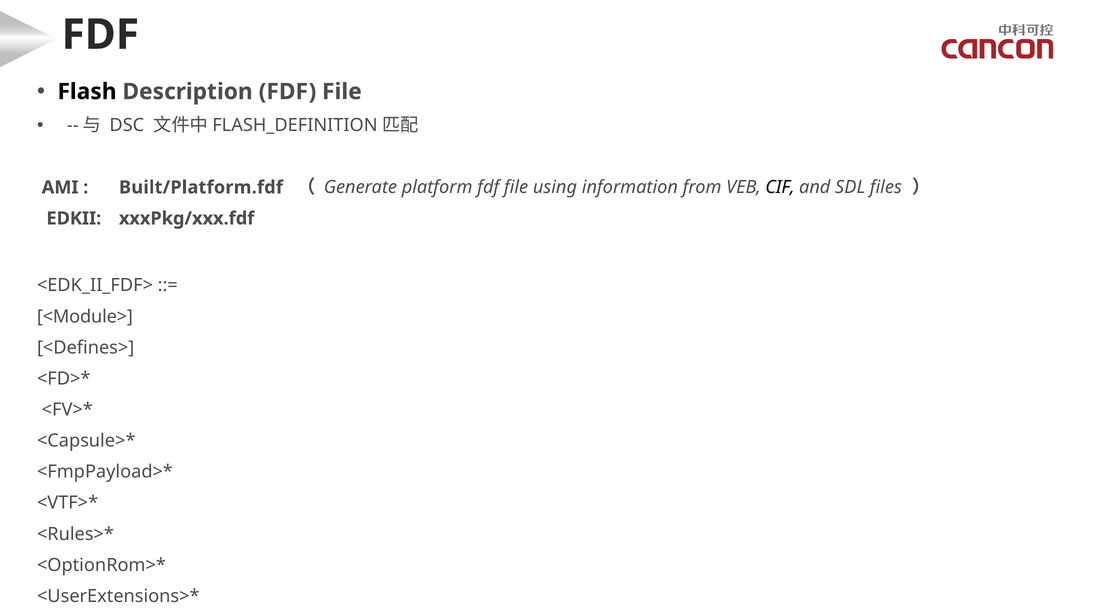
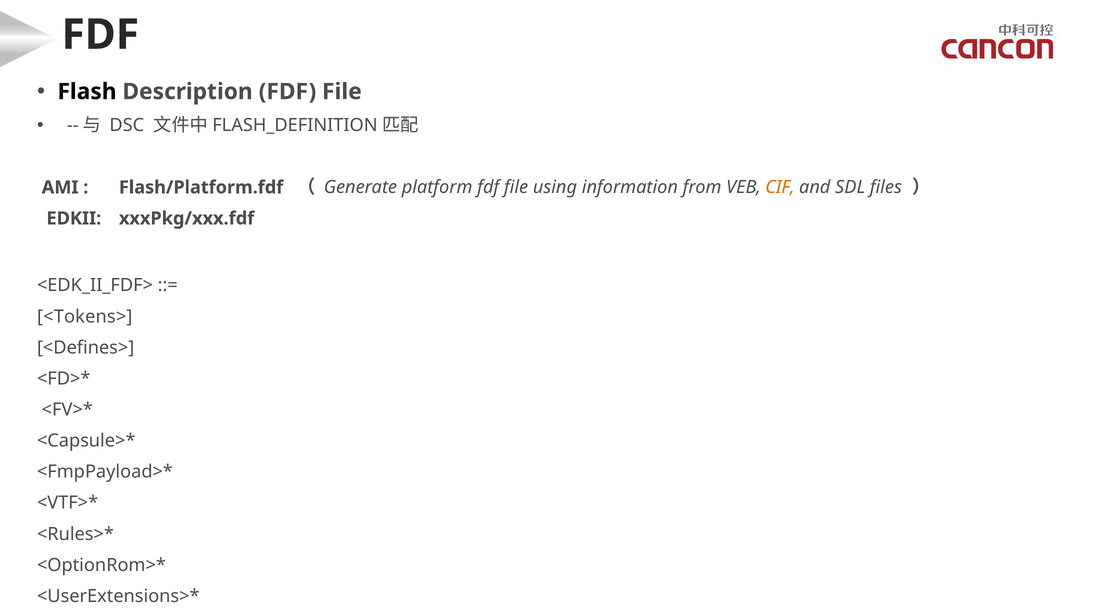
Built/Platform.fdf: Built/Platform.fdf -> Flash/Platform.fdf (201, 187)
CIF colour: black -> orange (780, 187)
<Module>: <Module> -> <Tokens> (85, 317)
